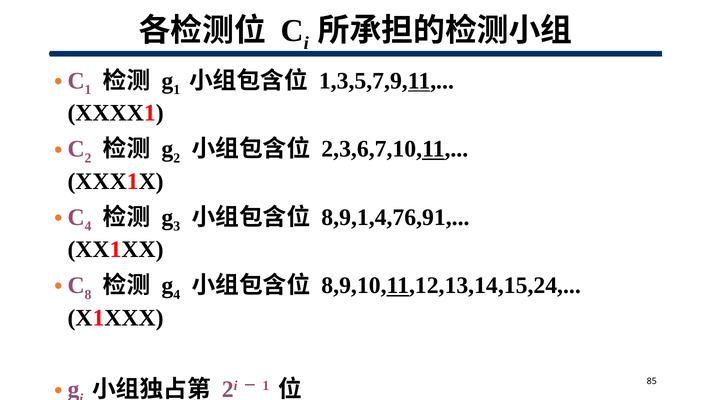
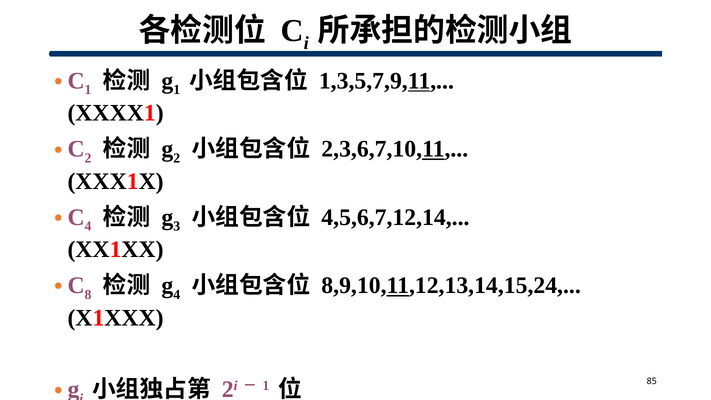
8,9,1,4,76,91: 8,9,1,4,76,91 -> 4,5,6,7,12,14 (395, 217)
